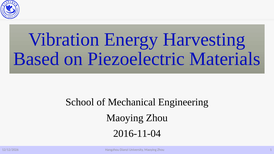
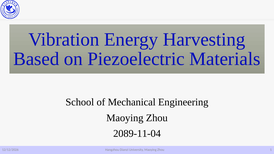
2016-11-04: 2016-11-04 -> 2089-11-04 (137, 134)
